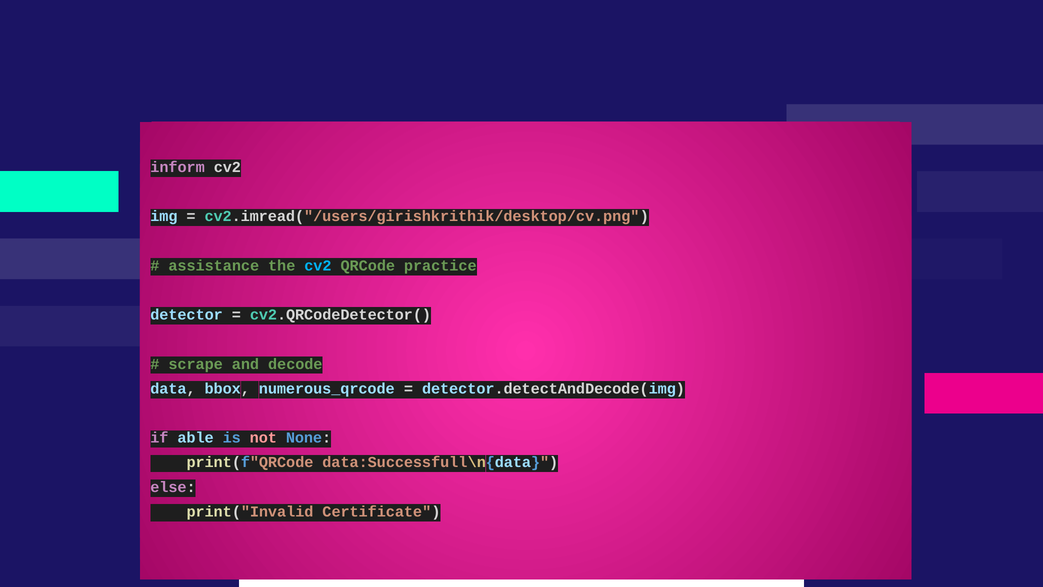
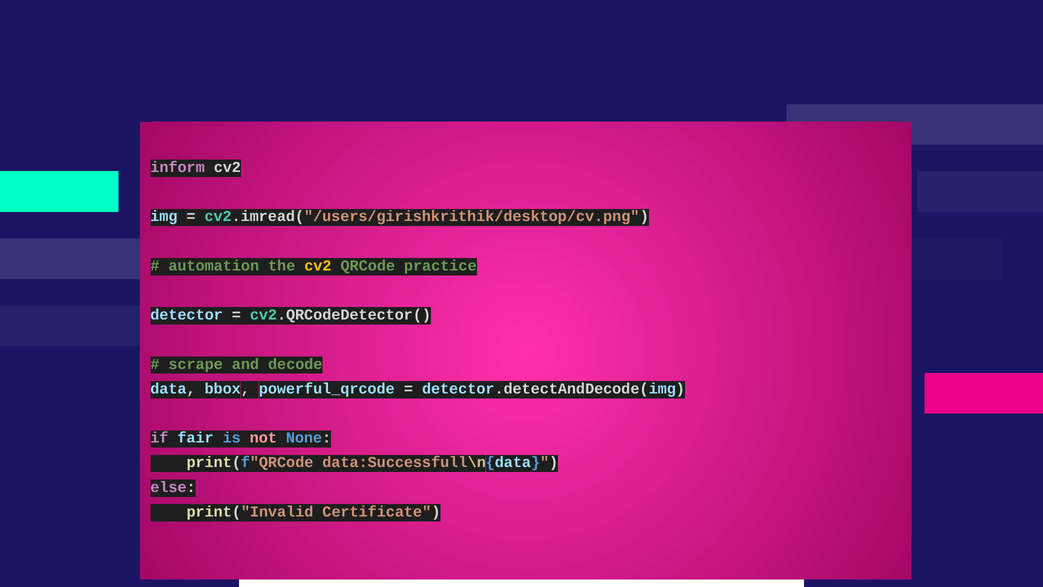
assistance: assistance -> automation (214, 265)
cv2 colour: light blue -> yellow (318, 265)
numerous_qrcode: numerous_qrcode -> powerful_qrcode (327, 388)
able: able -> fair (196, 438)
